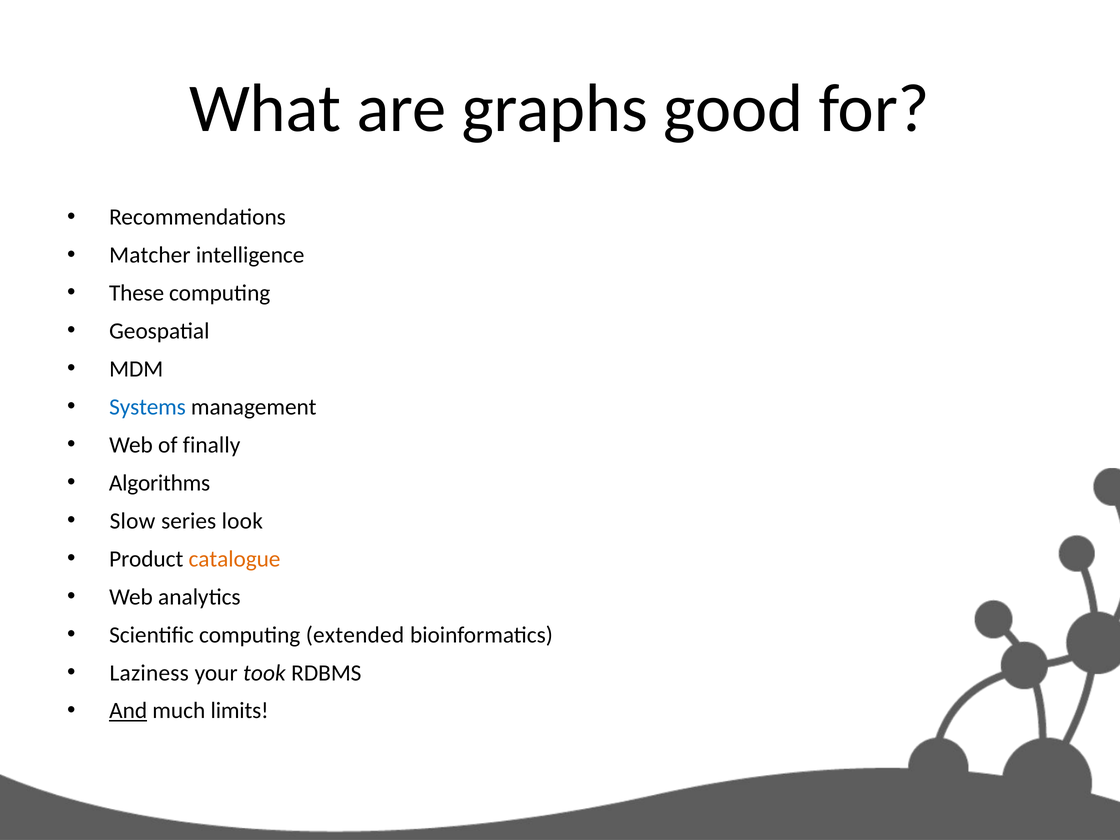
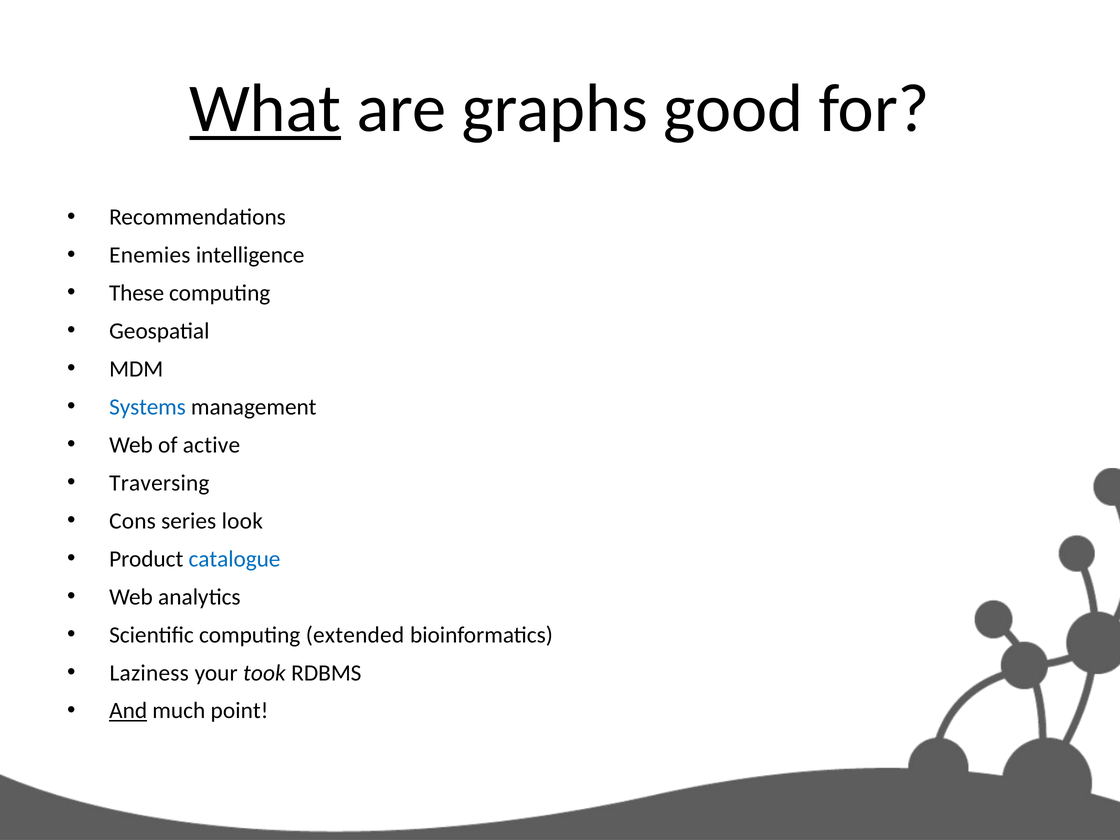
What underline: none -> present (265, 108)
Matcher: Matcher -> Enemies (150, 255)
finally: finally -> active (212, 445)
Algorithms: Algorithms -> Traversing (159, 483)
Slow: Slow -> Cons (133, 521)
catalogue colour: orange -> blue (235, 559)
limits: limits -> point (240, 711)
